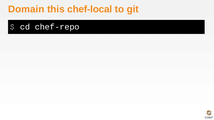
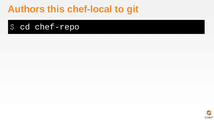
Domain: Domain -> Authors (26, 9)
